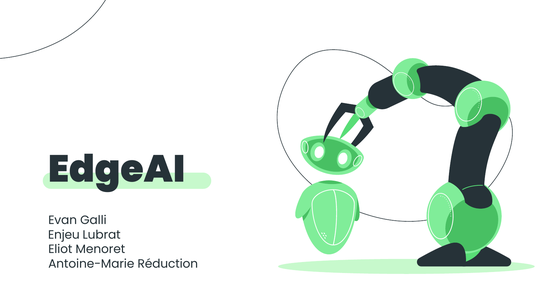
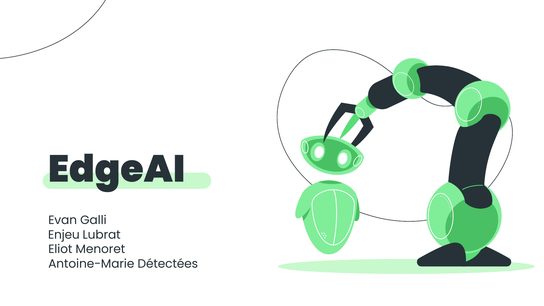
Réduction: Réduction -> Détectées (168, 264)
